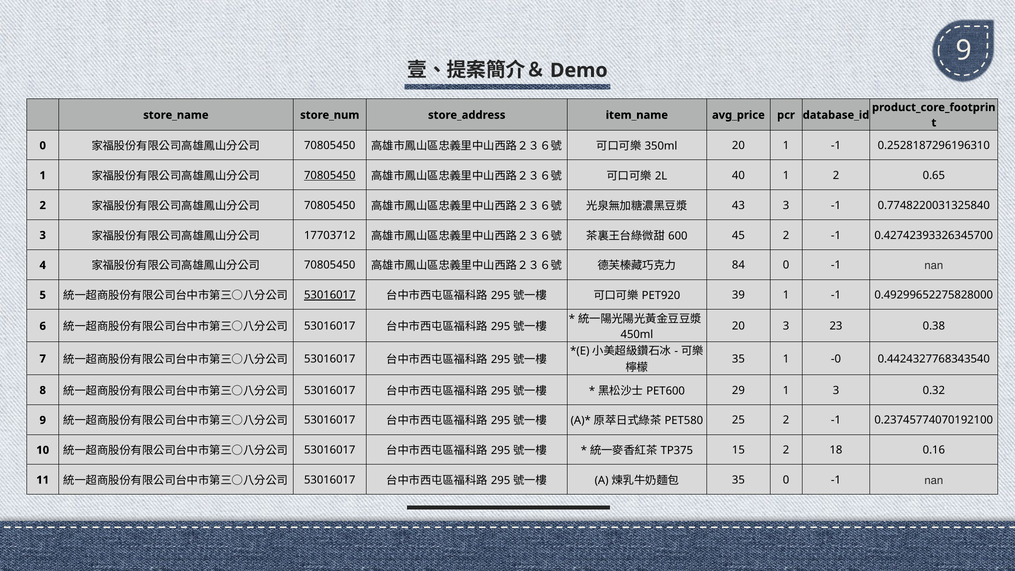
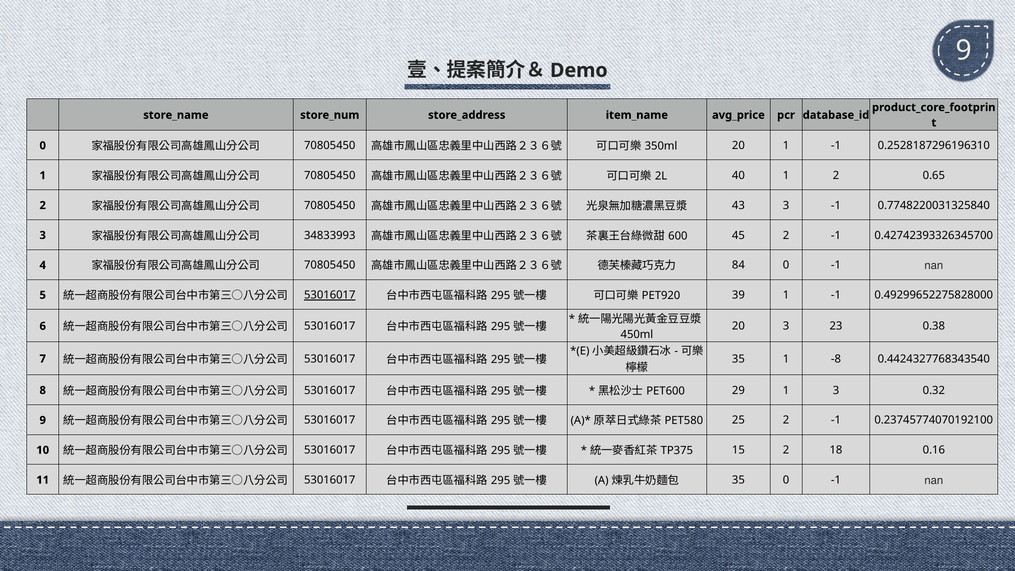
70805450 underline: present -> none (330, 175)
17703712: 17703712 -> 34833993 (330, 235)
-0: -0 -> -8 (836, 359)
